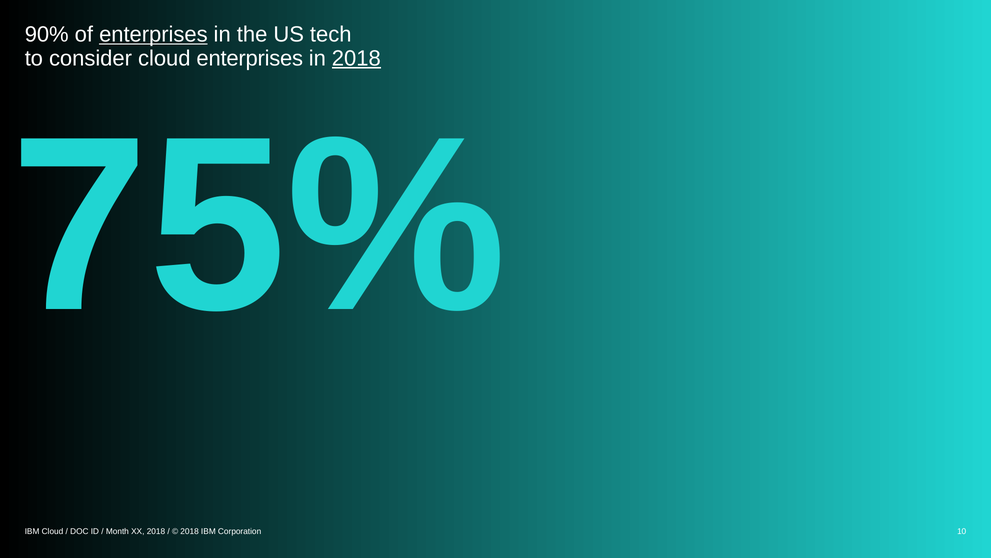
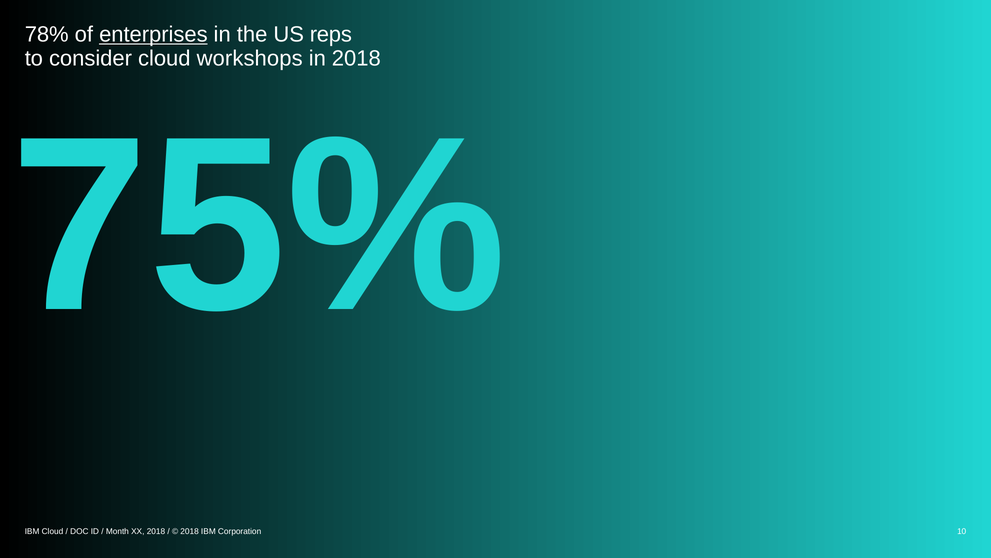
90%: 90% -> 78% (47, 35)
tech: tech -> reps (331, 35)
cloud enterprises: enterprises -> workshops (250, 58)
2018 underline: present -> none (356, 58)
